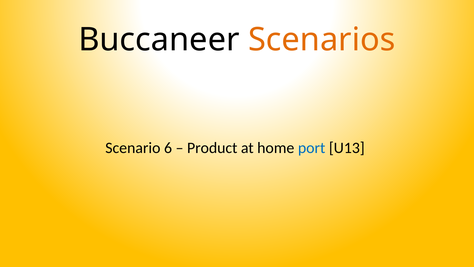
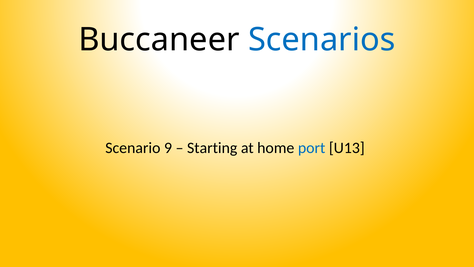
Scenarios colour: orange -> blue (322, 40)
6: 6 -> 9 (168, 148)
Product: Product -> Starting (212, 148)
